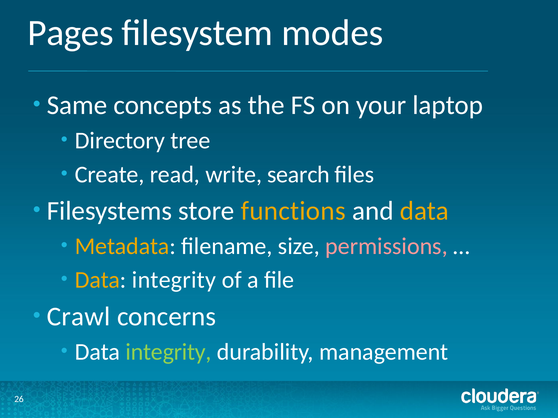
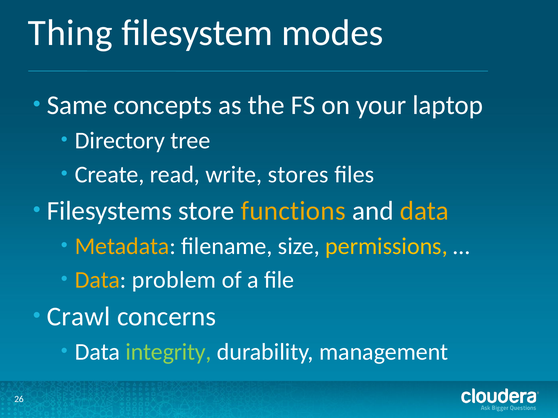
Pages: Pages -> Thing (70, 33)
search: search -> stores (298, 175)
permissions colour: pink -> yellow (386, 247)
integrity: integrity -> problem (174, 280)
